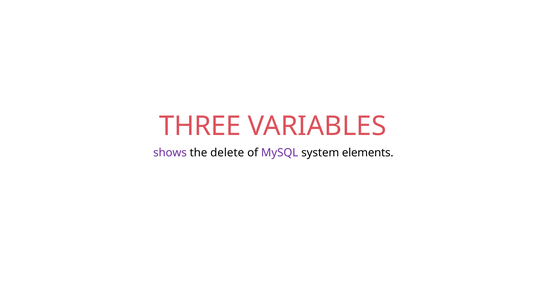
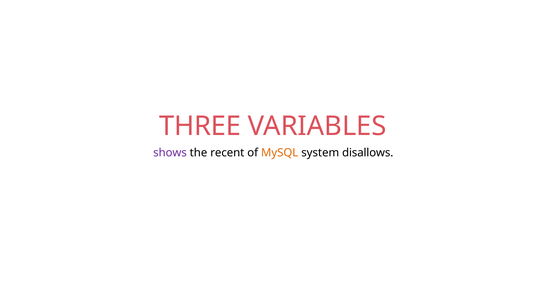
delete: delete -> recent (227, 153)
MySQL colour: purple -> orange (280, 153)
elements: elements -> disallows (368, 153)
